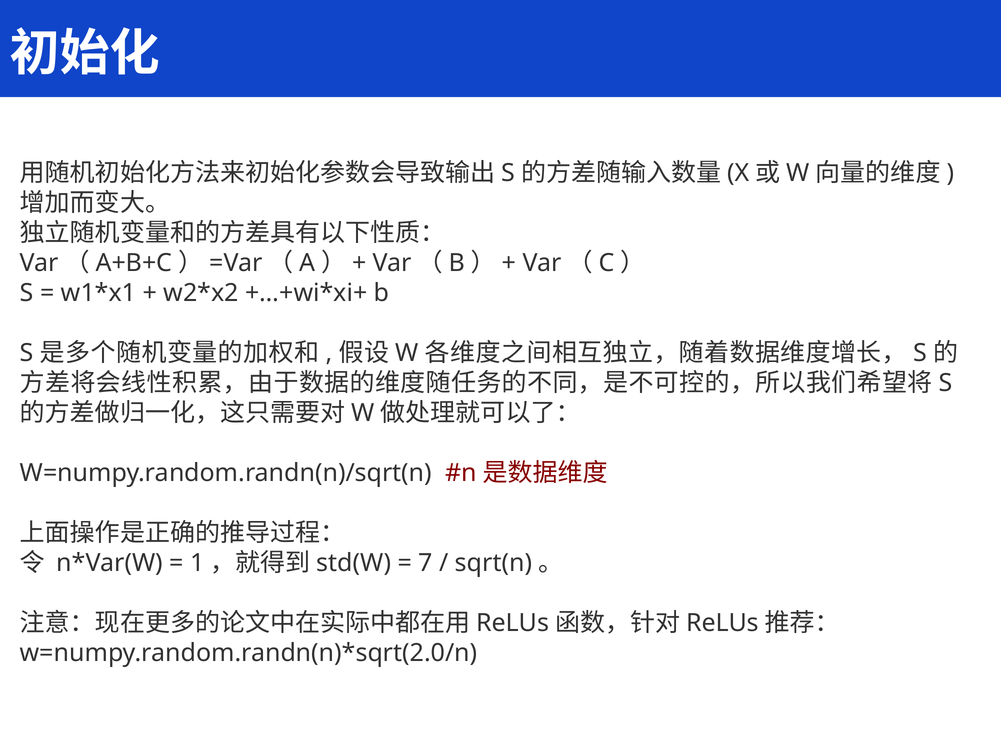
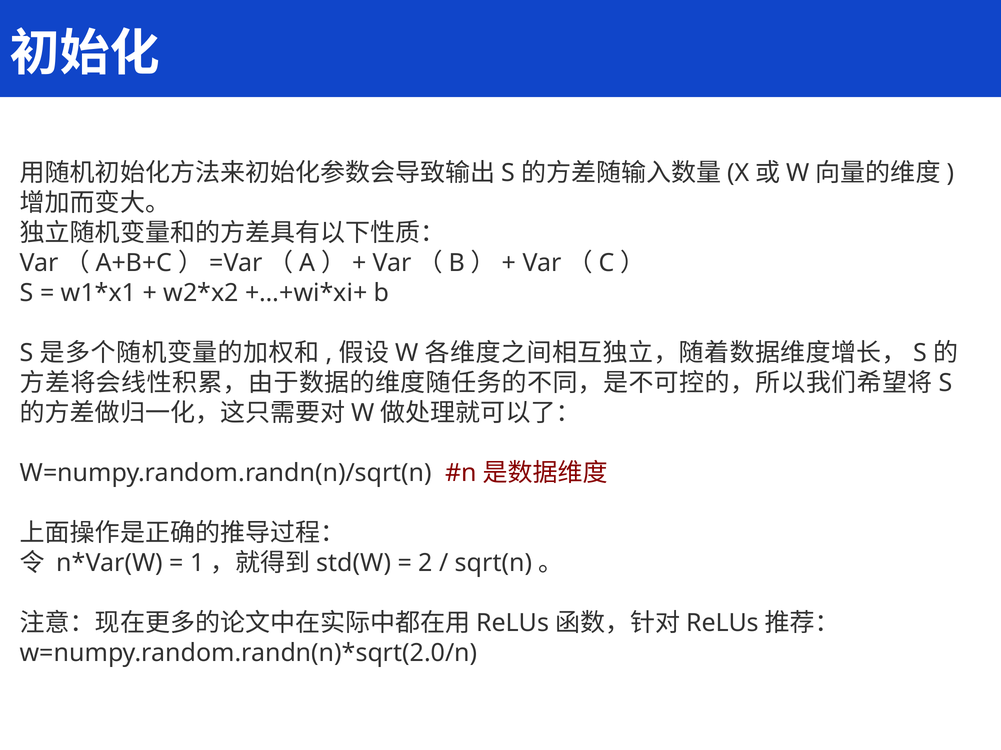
7: 7 -> 2 (426, 563)
